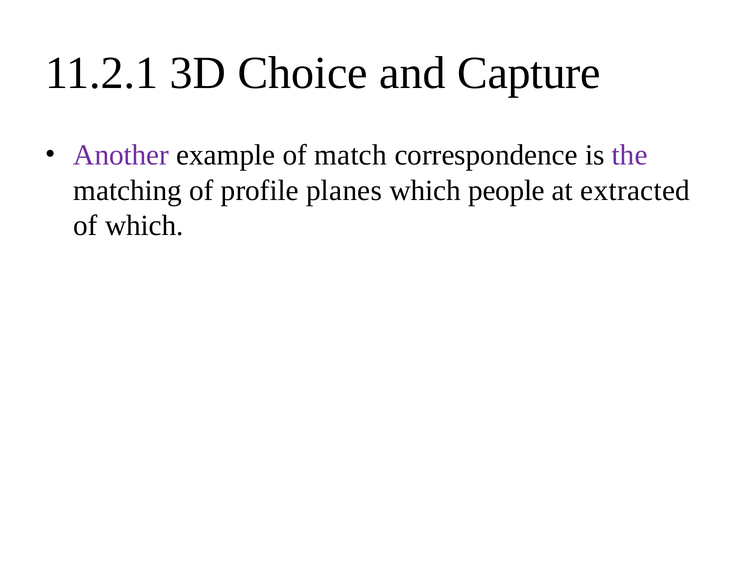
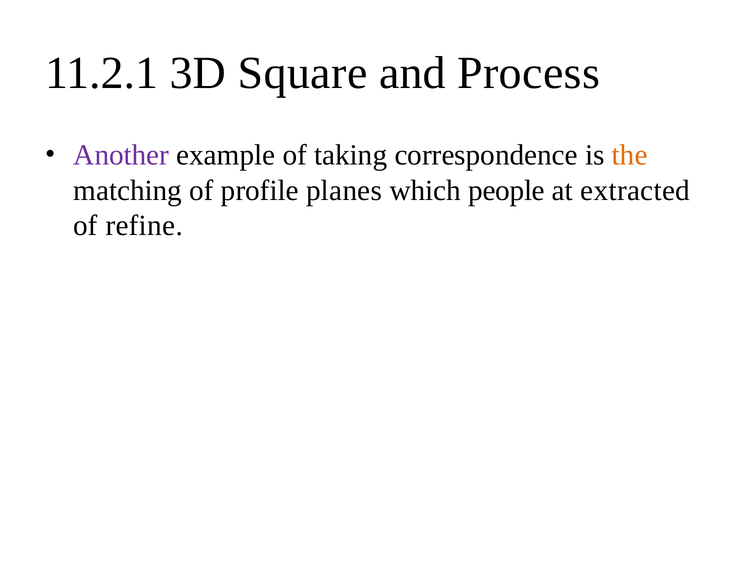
Choice: Choice -> Square (303, 73)
Capture: Capture -> Process (529, 73)
match: match -> taking (351, 155)
the colour: purple -> orange (630, 155)
of which: which -> refine (144, 225)
